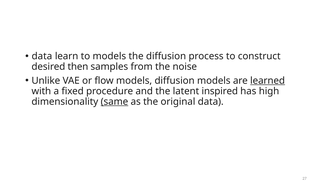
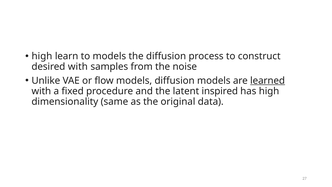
data: data -> high (42, 56)
desired then: then -> with (78, 67)
same underline: present -> none (114, 101)
